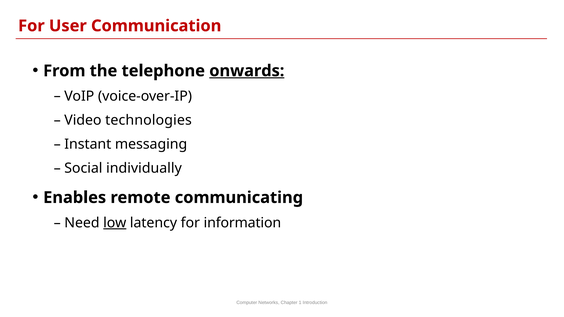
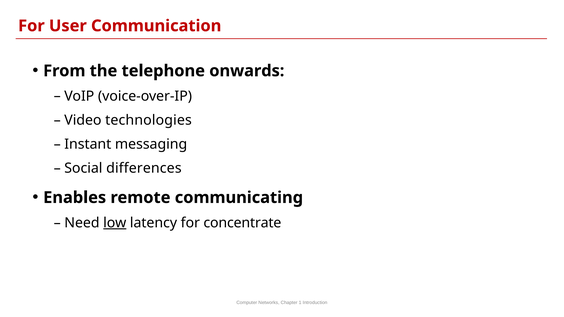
onwards underline: present -> none (247, 71)
individually: individually -> differences (144, 168)
information: information -> concentrate (242, 223)
